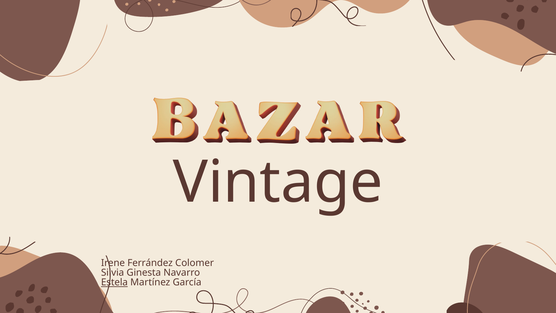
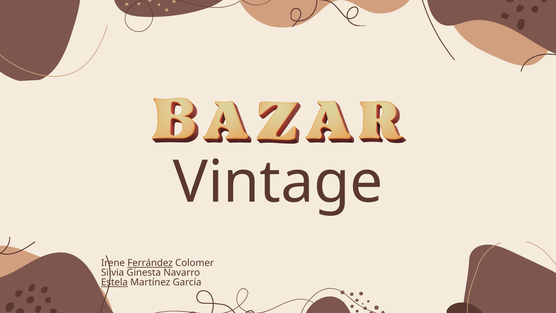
Ferrández underline: none -> present (150, 263)
